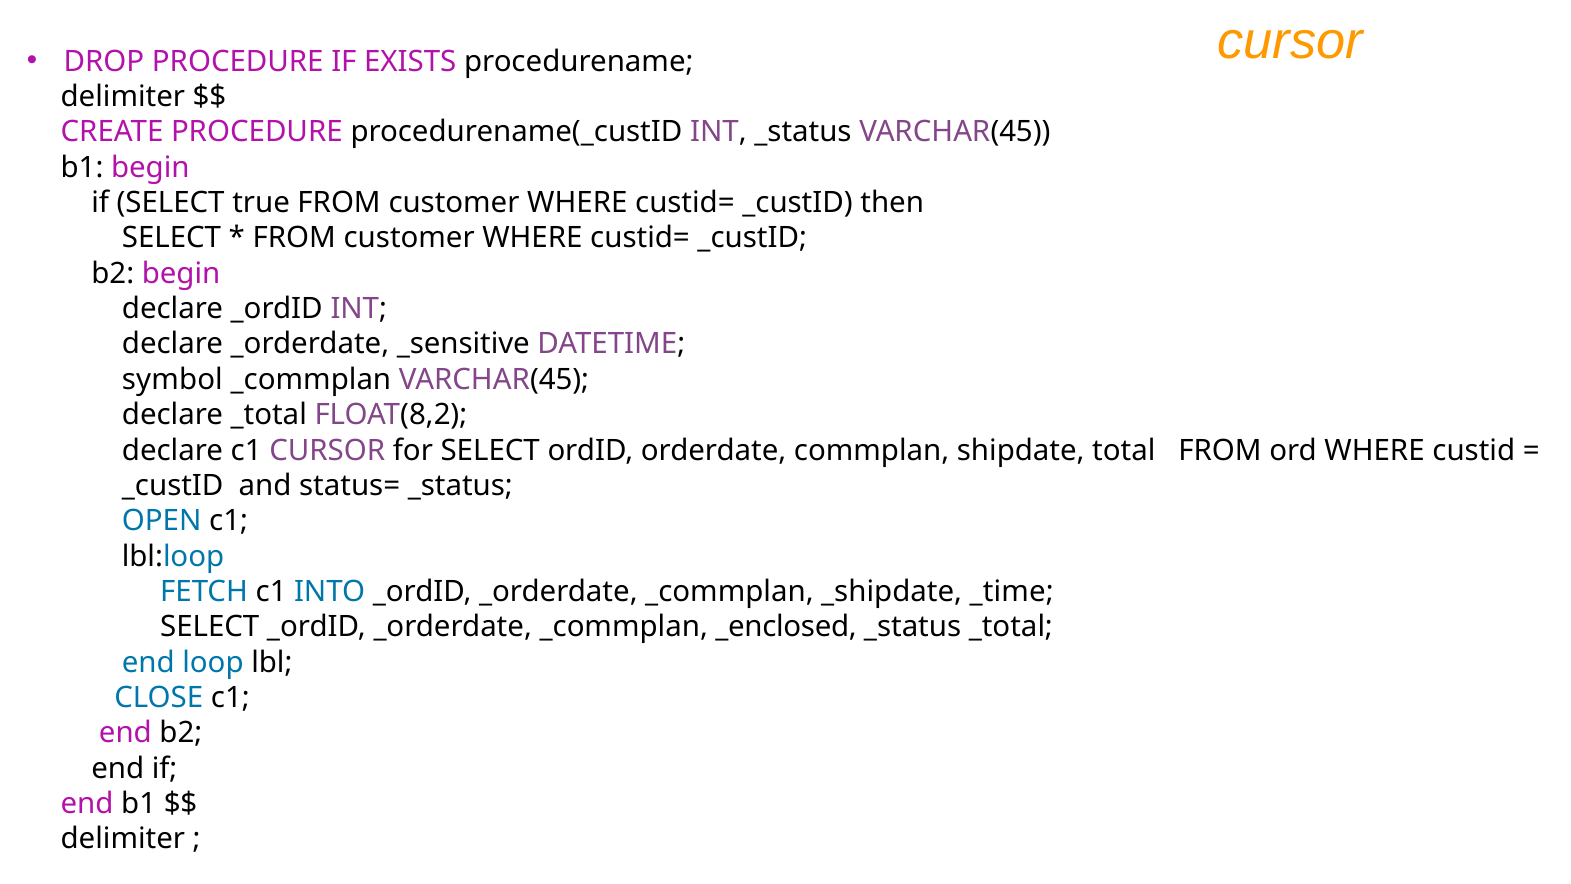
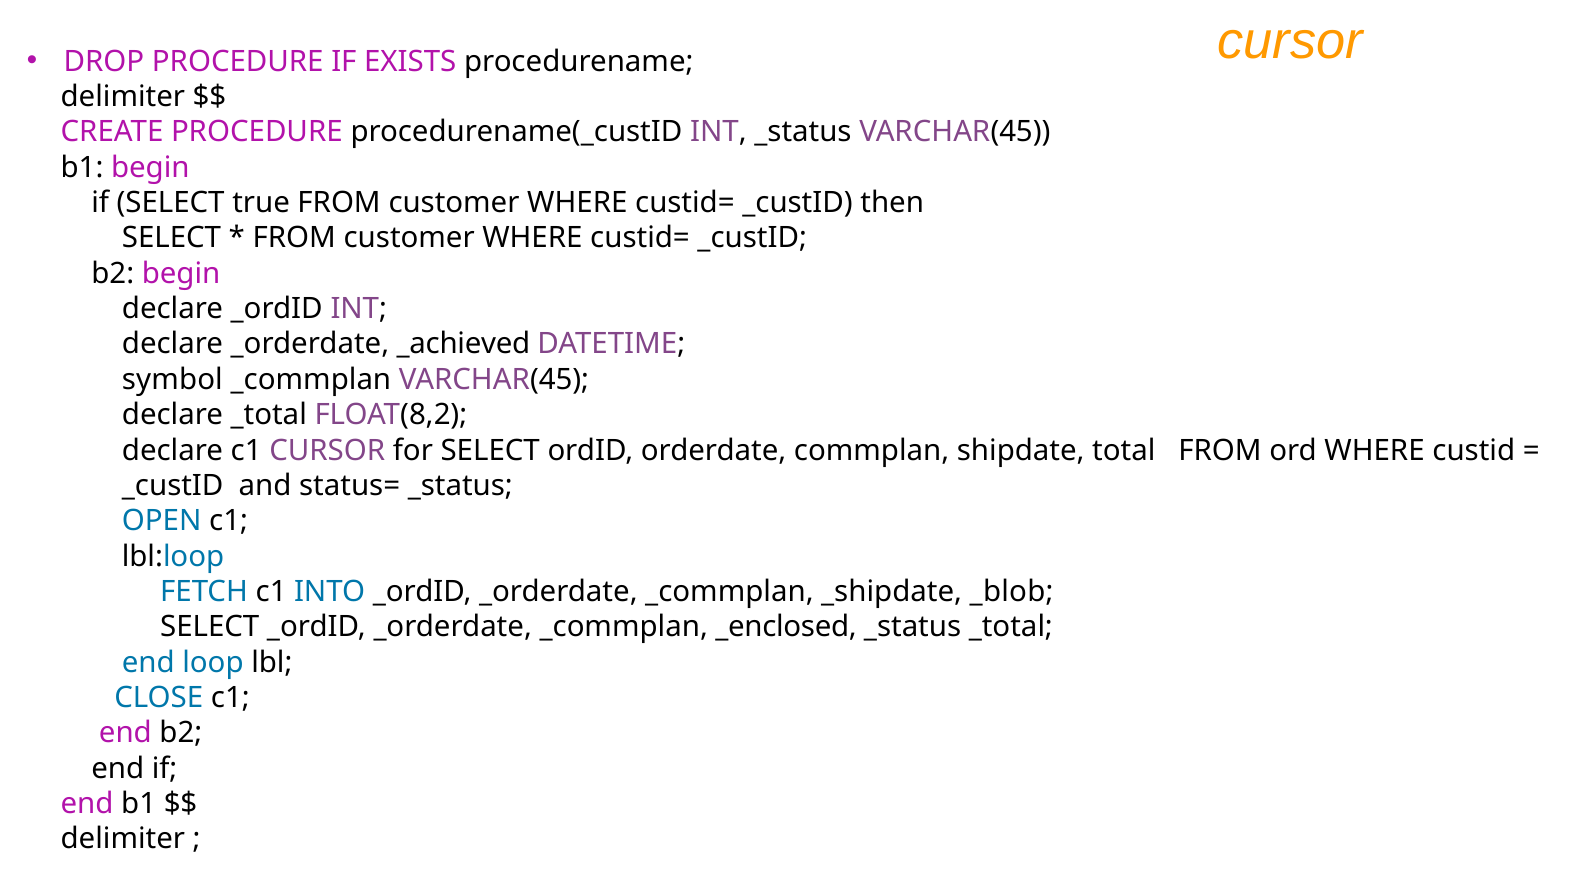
_sensitive: _sensitive -> _achieved (463, 344)
_time: _time -> _blob (1012, 592)
